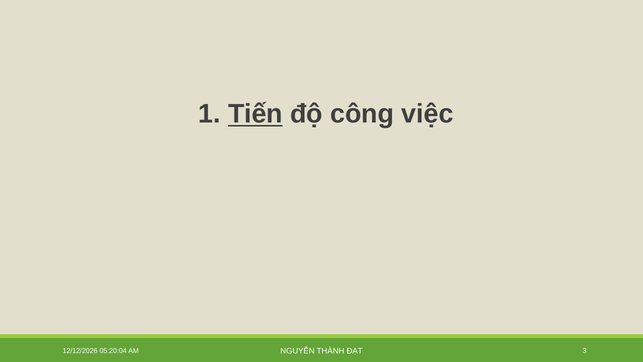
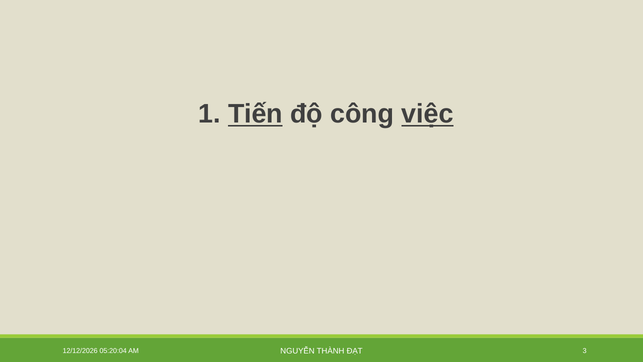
việc underline: none -> present (428, 114)
